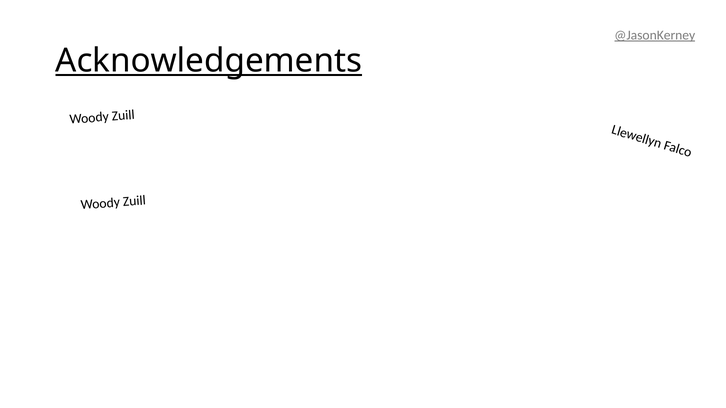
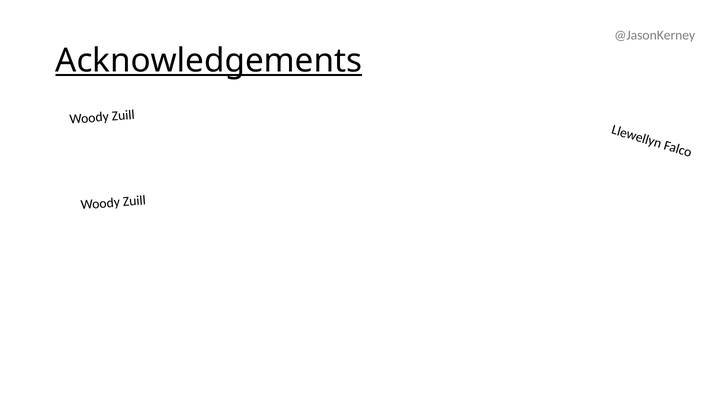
@JasonKerney underline: present -> none (655, 35)
